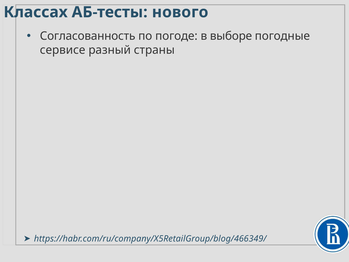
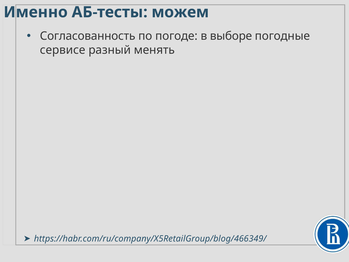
Классах: Классах -> Именно (36, 12)
нового: нового -> можем (180, 12)
страны: страны -> менять (154, 50)
